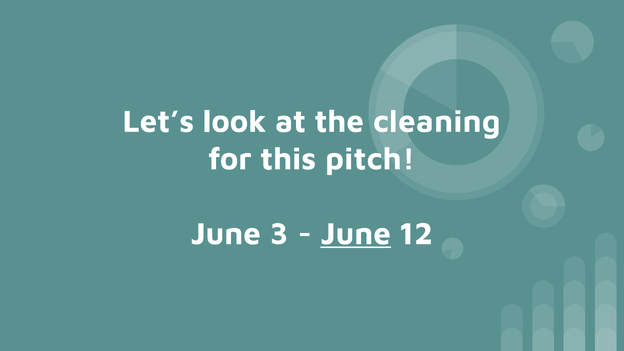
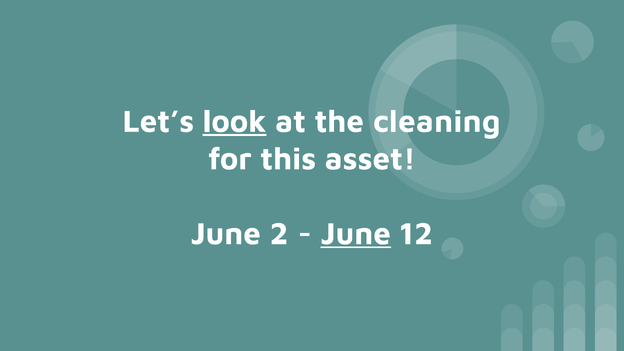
look underline: none -> present (235, 122)
pitch: pitch -> asset (370, 159)
3: 3 -> 2 (279, 234)
